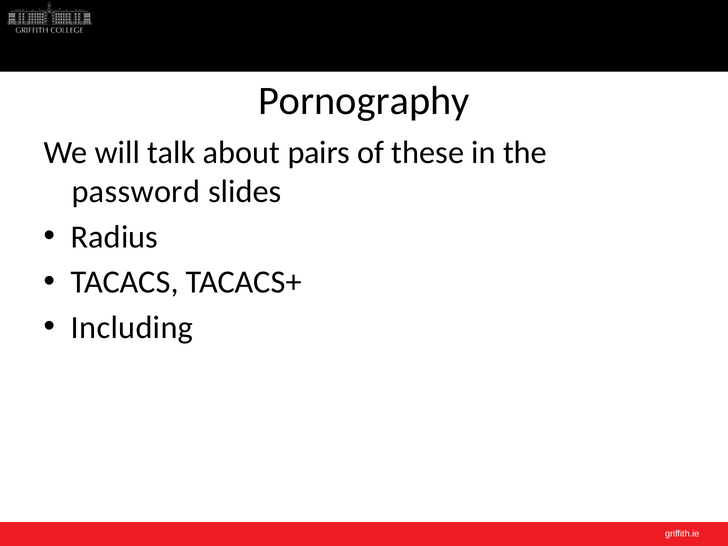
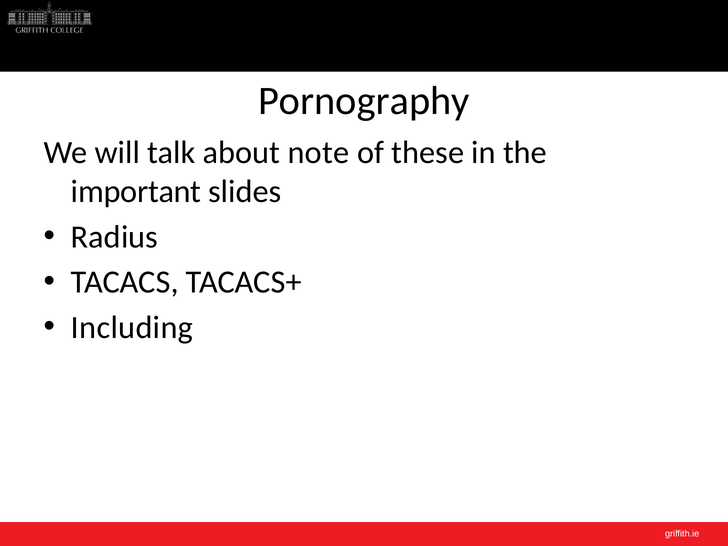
pairs: pairs -> note (319, 153)
password: password -> important (136, 192)
